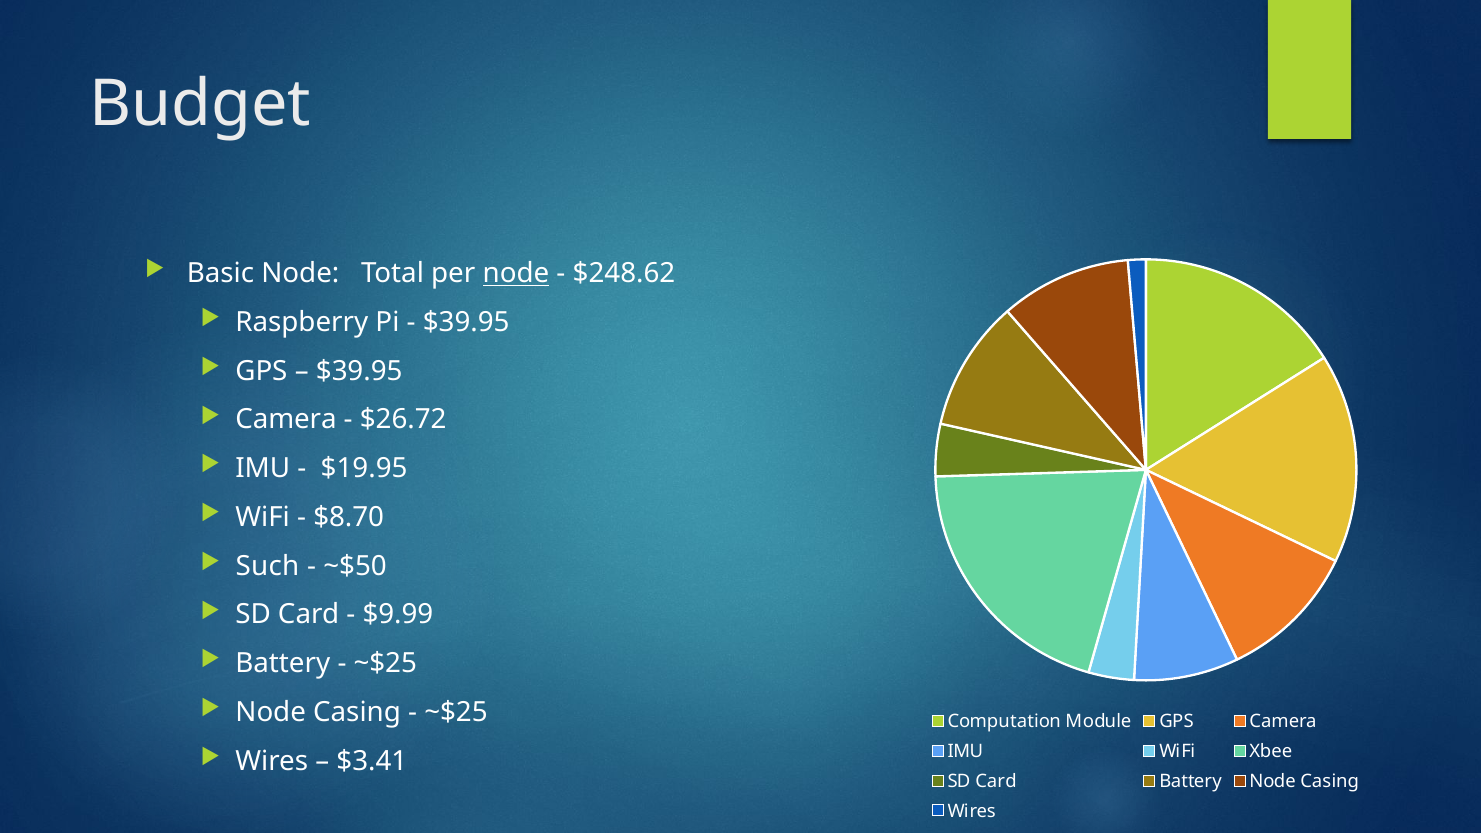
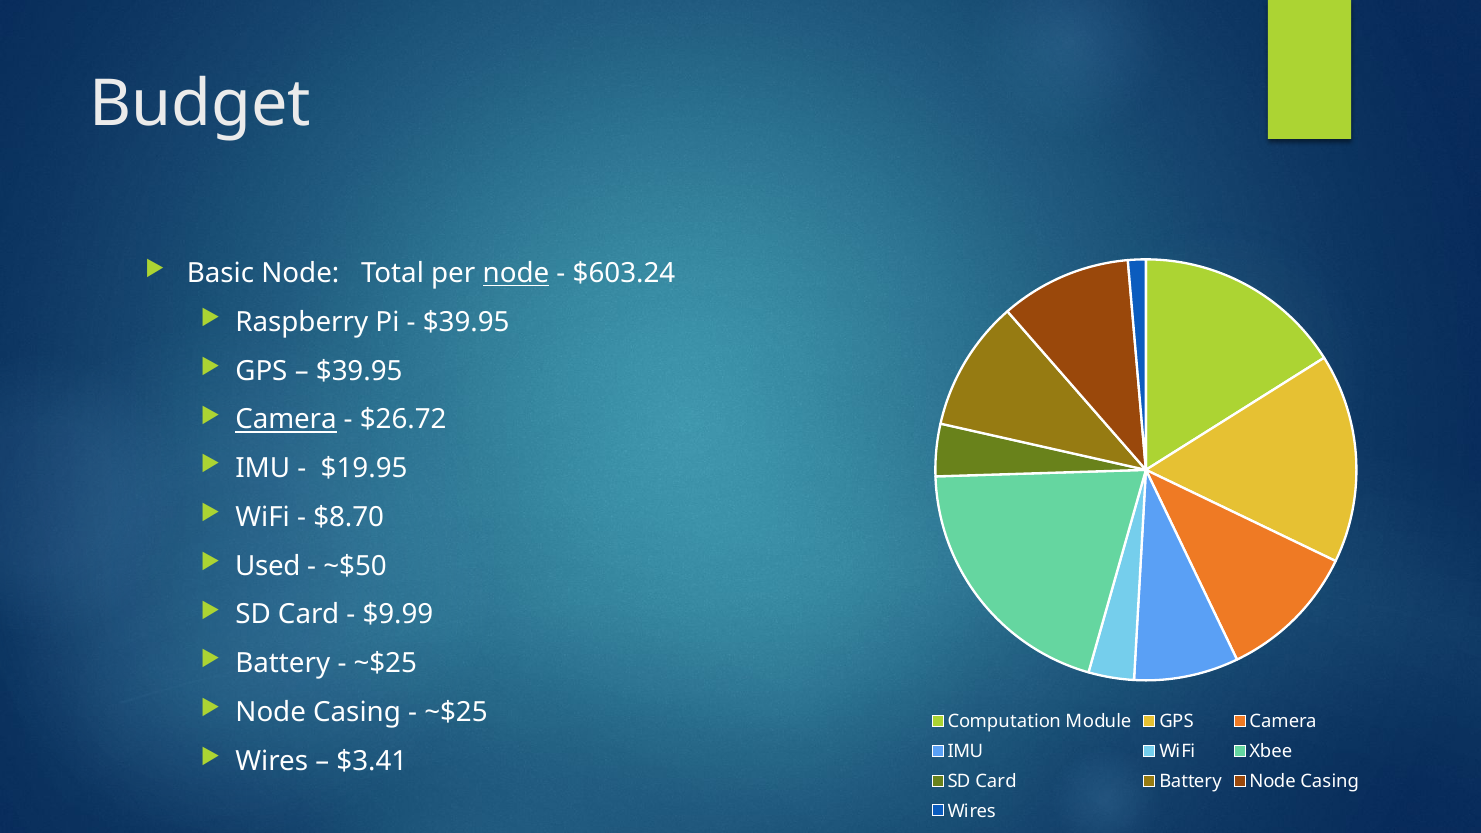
$248.62: $248.62 -> $603.24 (624, 274)
Camera underline: none -> present (286, 420)
Such: Such -> Used (268, 566)
